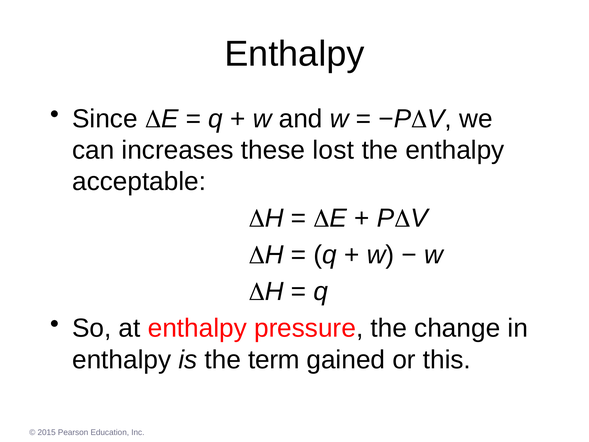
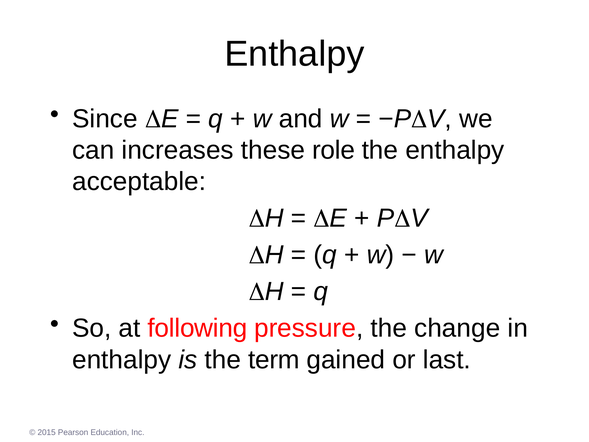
lost: lost -> role (334, 150)
at enthalpy: enthalpy -> following (197, 328)
this: this -> last (447, 360)
